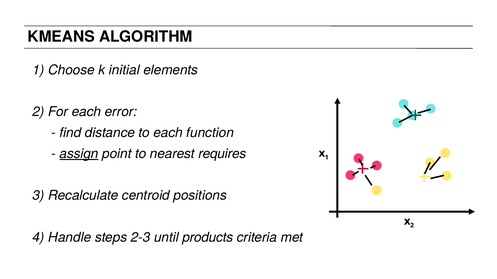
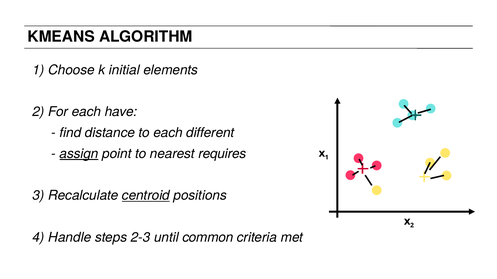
error: error -> have (121, 112)
function: function -> different (210, 133)
centroid underline: none -> present (146, 196)
products: products -> common (208, 237)
